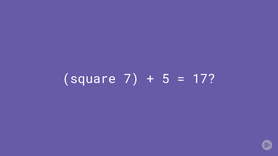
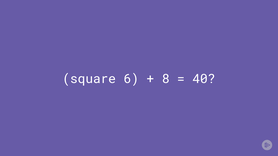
7: 7 -> 6 (131, 79)
5: 5 -> 8 (166, 79)
17: 17 -> 40 (204, 79)
